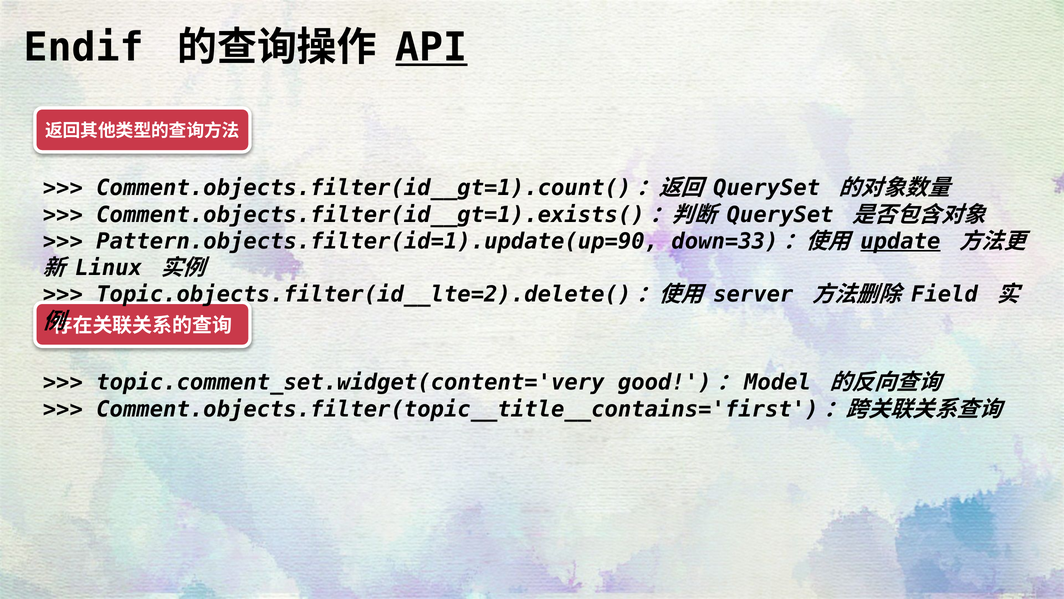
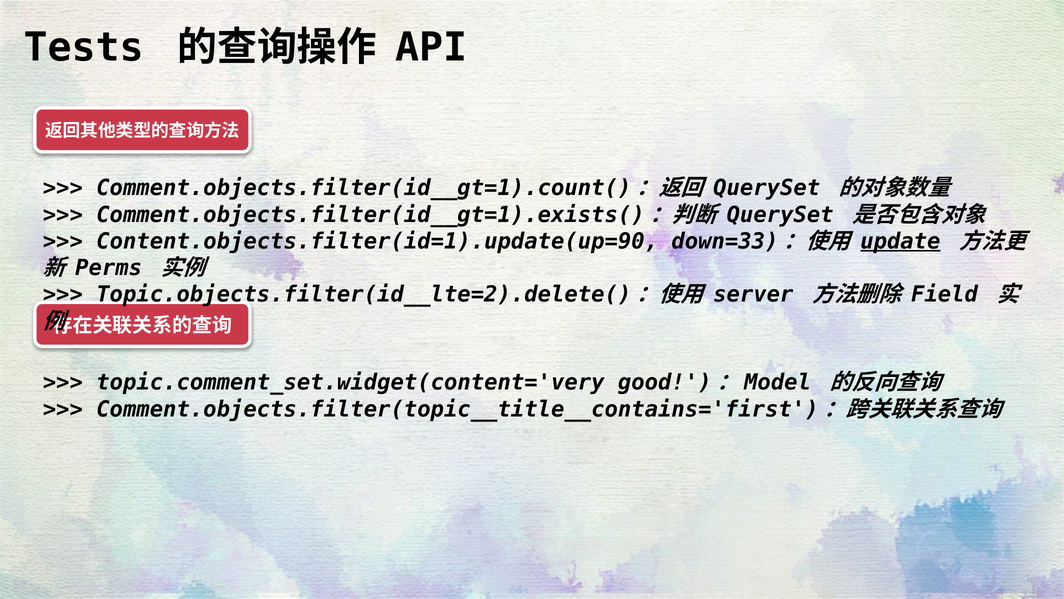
Endif: Endif -> Tests (84, 47)
API underline: present -> none (431, 47)
Pattern.objects.filter(id=1).update(up=90: Pattern.objects.filter(id=1).update(up=90 -> Content.objects.filter(id=1).update(up=90 (377, 241)
Linux: Linux -> Perms (109, 268)
